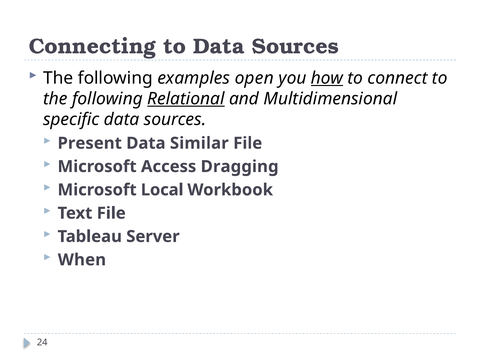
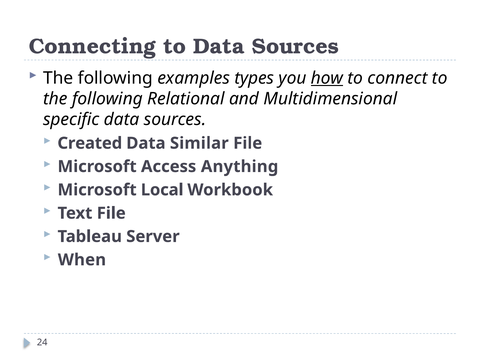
open: open -> types (254, 78)
Relational underline: present -> none (186, 99)
Present: Present -> Created (90, 143)
Dragging: Dragging -> Anything (240, 167)
